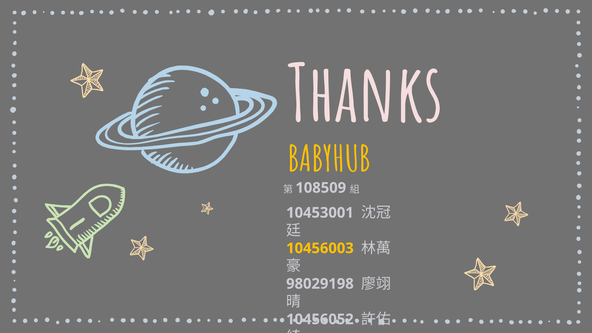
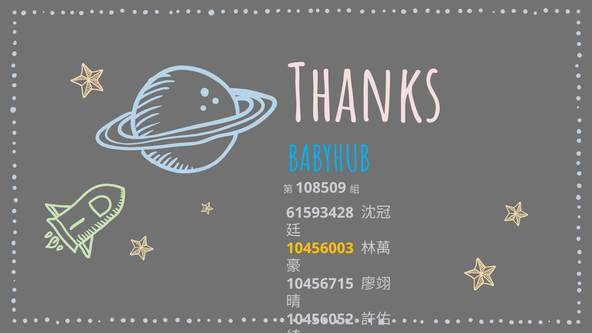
BABYHUB colour: yellow -> light blue (329, 159)
10453001: 10453001 -> 61593428 (320, 213)
98029198: 98029198 -> 10456715 (320, 284)
